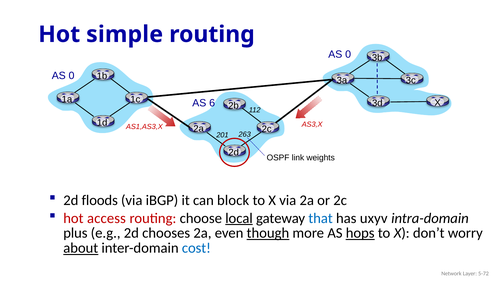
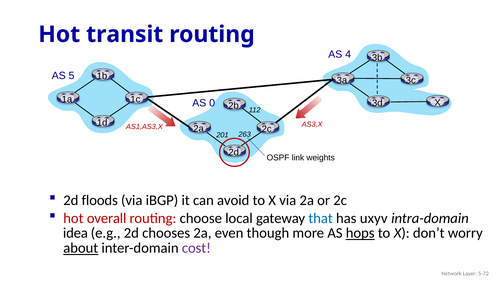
simple: simple -> transit (125, 34)
0: 0 -> 4 (348, 54)
0: 0 -> 5 (72, 75)
6: 6 -> 0 (212, 103)
block: block -> avoid (233, 200)
access: access -> overall (107, 218)
local underline: present -> none (239, 218)
plus: plus -> idea (75, 233)
though underline: present -> none (268, 233)
cost colour: blue -> purple (196, 248)
